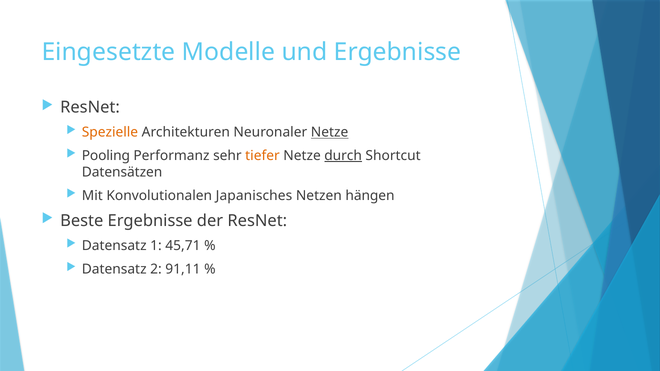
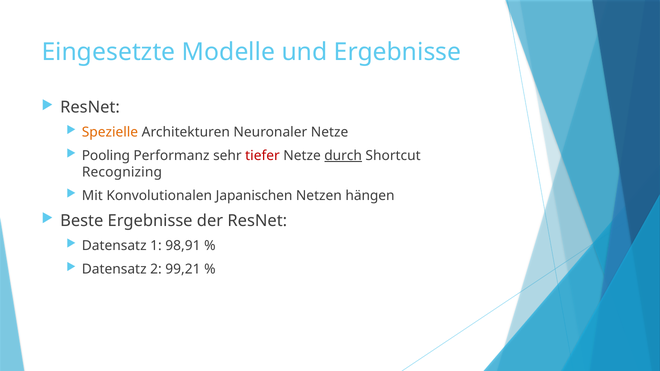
Netze underline: present -> none (330, 132)
tiefer colour: orange -> red (262, 156)
Datensätzen: Datensätzen -> Recognizing (122, 172)
Japanisches: Japanisches -> Japanischen (254, 196)
45,71: 45,71 -> 98,91 (183, 246)
91,11: 91,11 -> 99,21 (183, 269)
